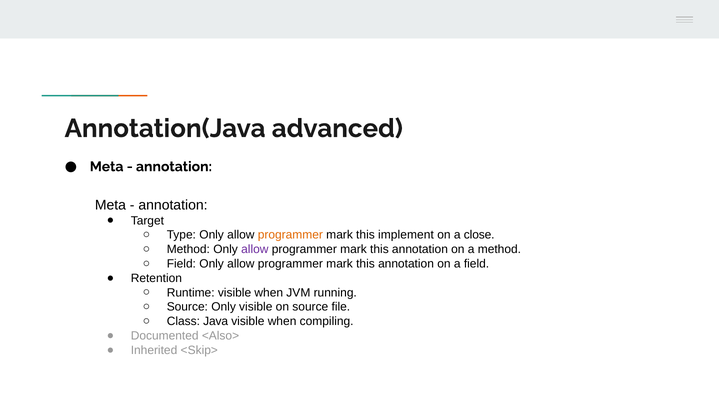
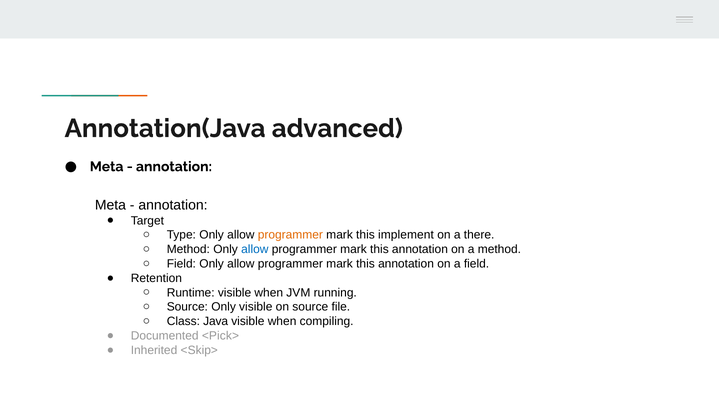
close: close -> there (479, 235)
allow colour: purple -> blue (255, 249)
<Also>: <Also> -> <Pick> (220, 335)
